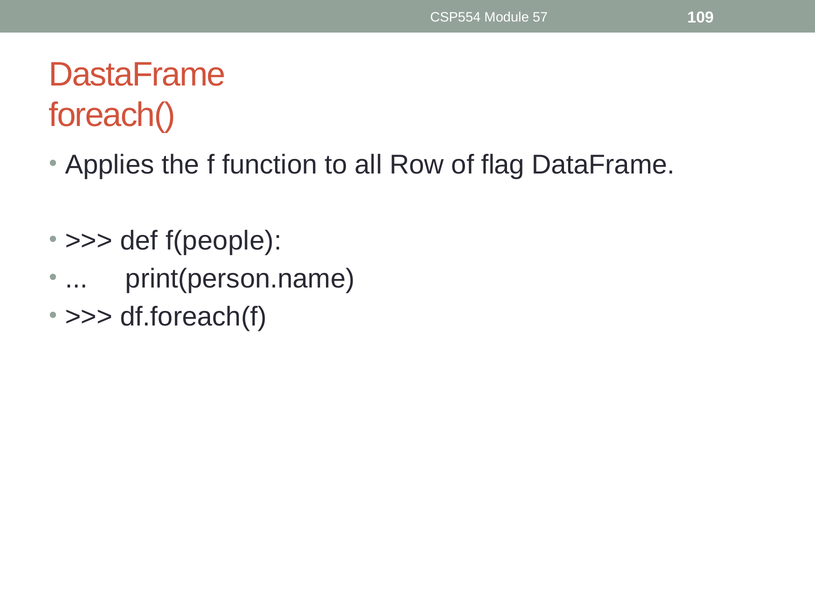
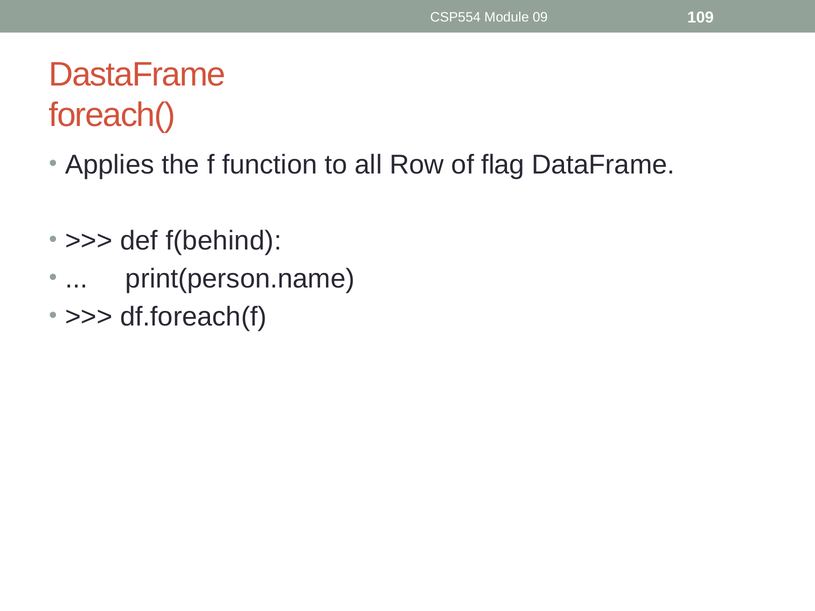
57: 57 -> 09 (540, 17)
f(people: f(people -> f(behind (224, 241)
